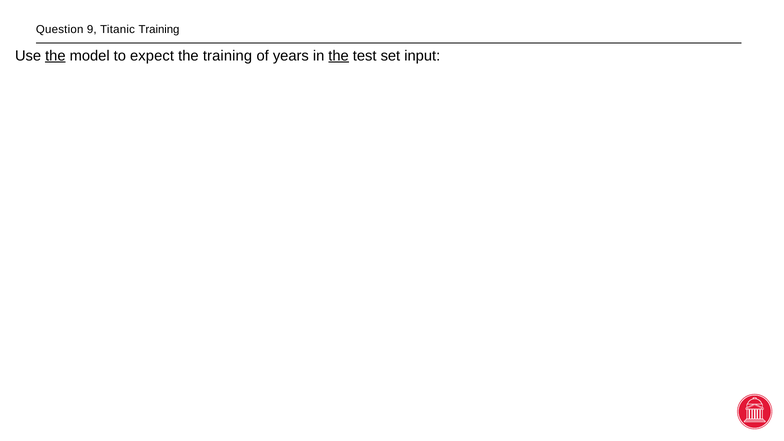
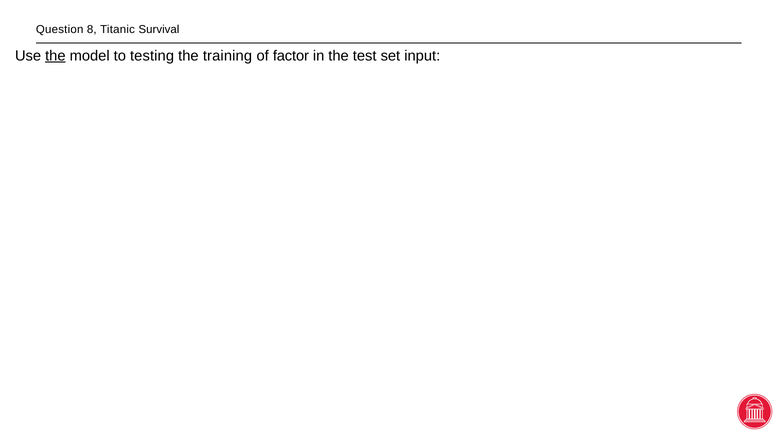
9: 9 -> 8 (92, 30)
Titanic Training: Training -> Survival (159, 30)
expect: expect -> testing (152, 56)
years: years -> factor (291, 56)
the underline: present -> none (339, 56)
